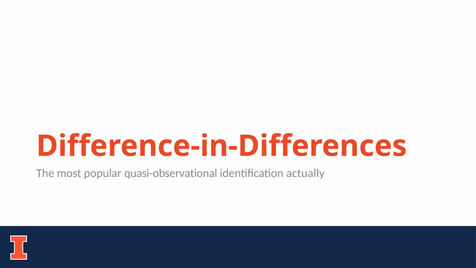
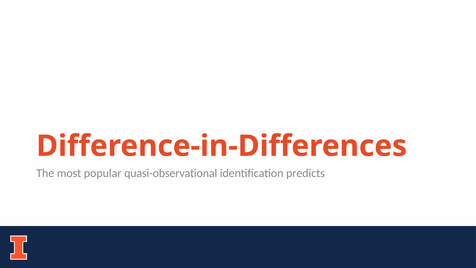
actually: actually -> predicts (305, 173)
